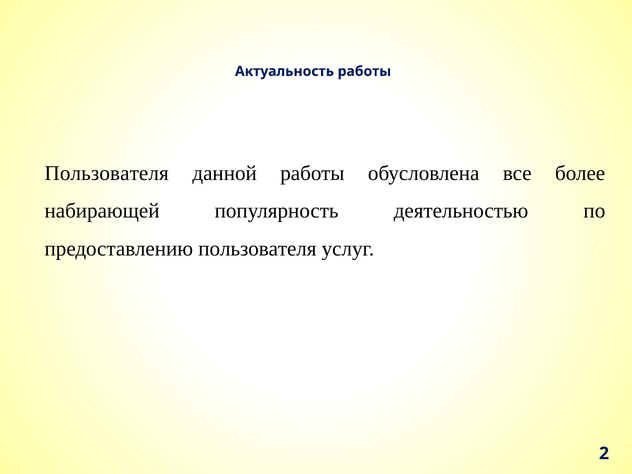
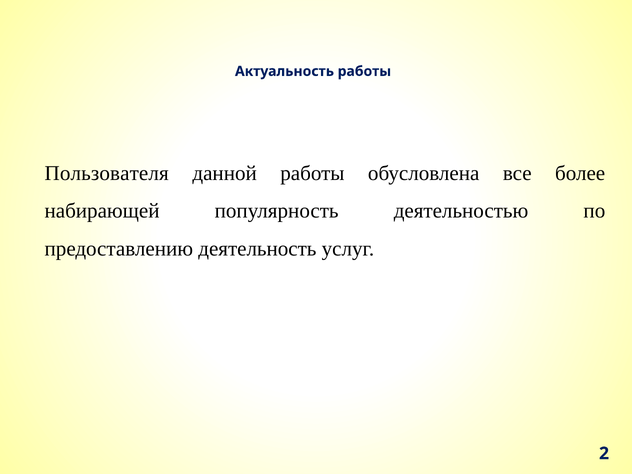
предоставлению пользователя: пользователя -> деятельность (257, 249)
